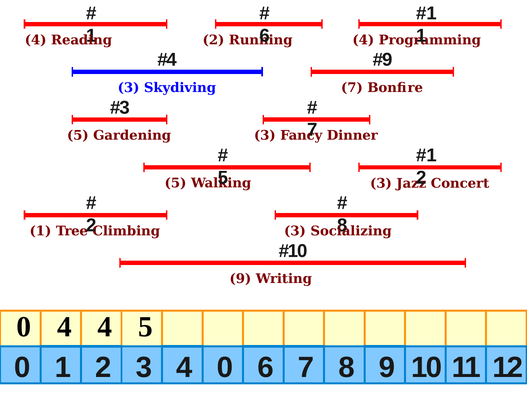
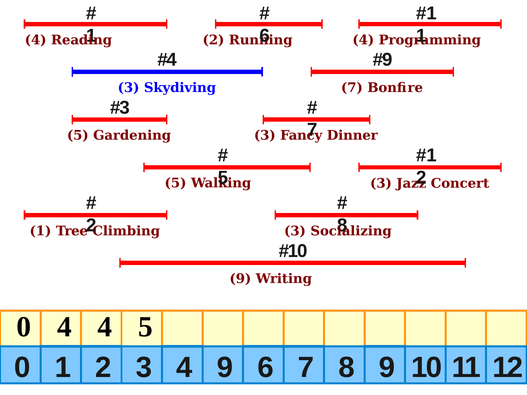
4 0: 0 -> 9 (225, 368)
